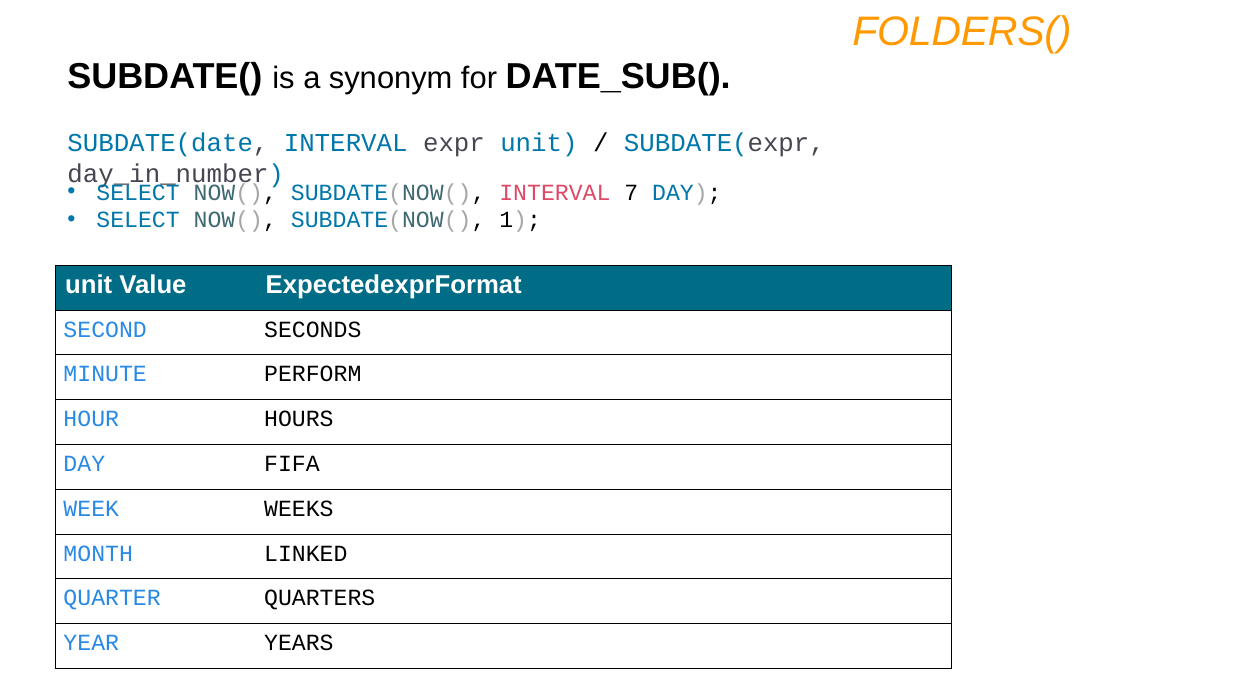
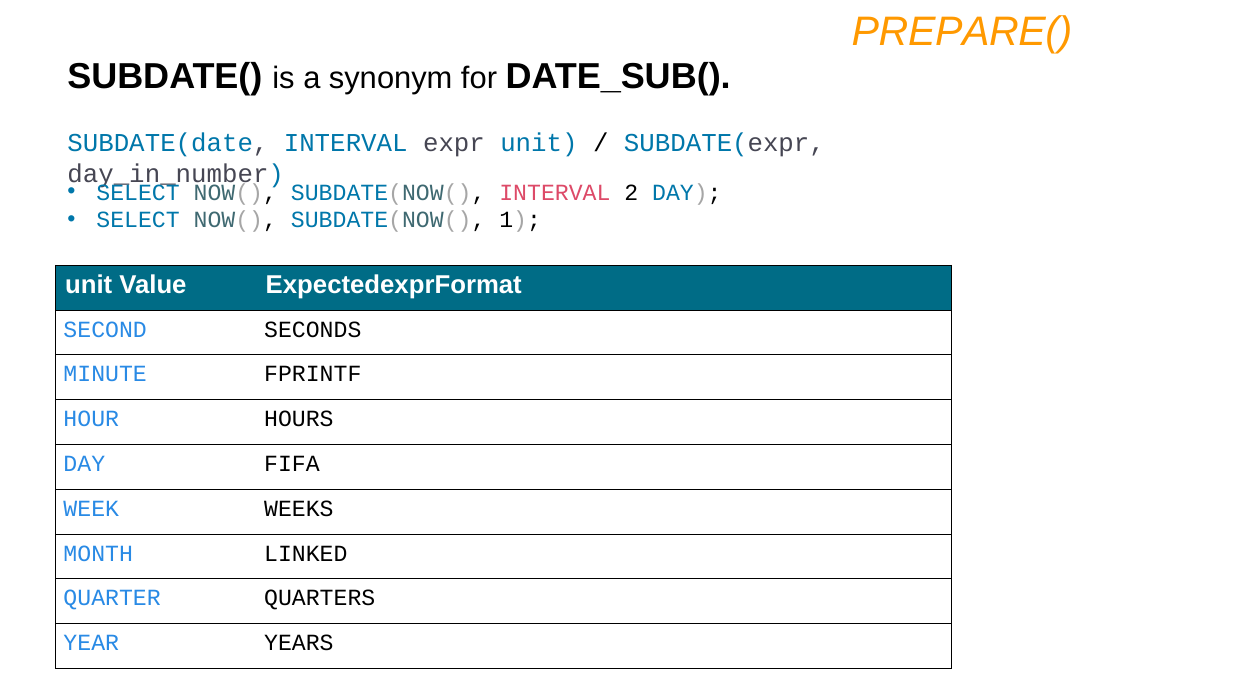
FOLDERS(: FOLDERS( -> PREPARE( (962, 32)
7: 7 -> 2 (631, 192)
PERFORM: PERFORM -> FPRINTF (313, 374)
